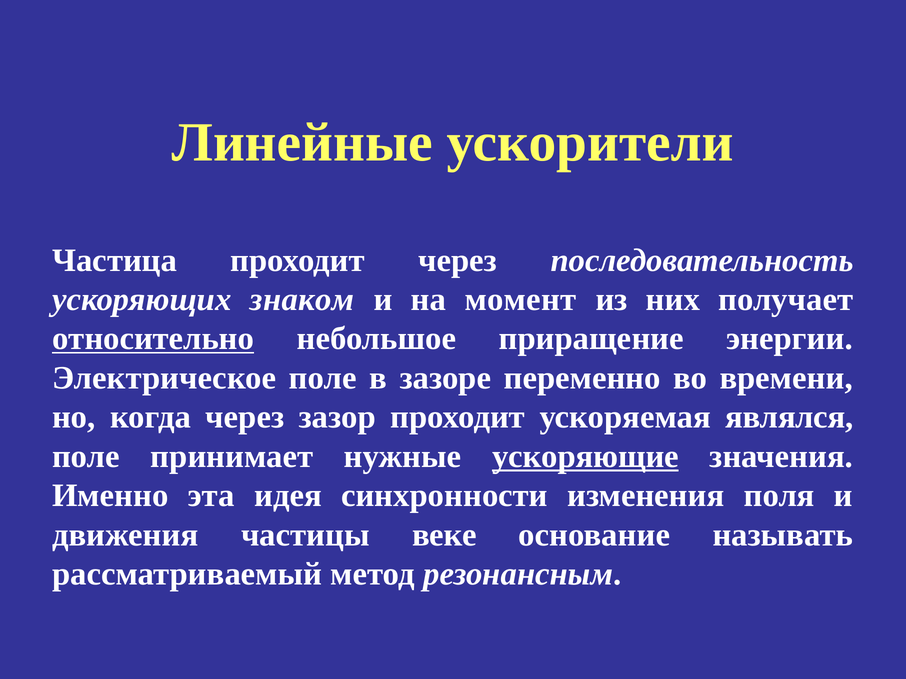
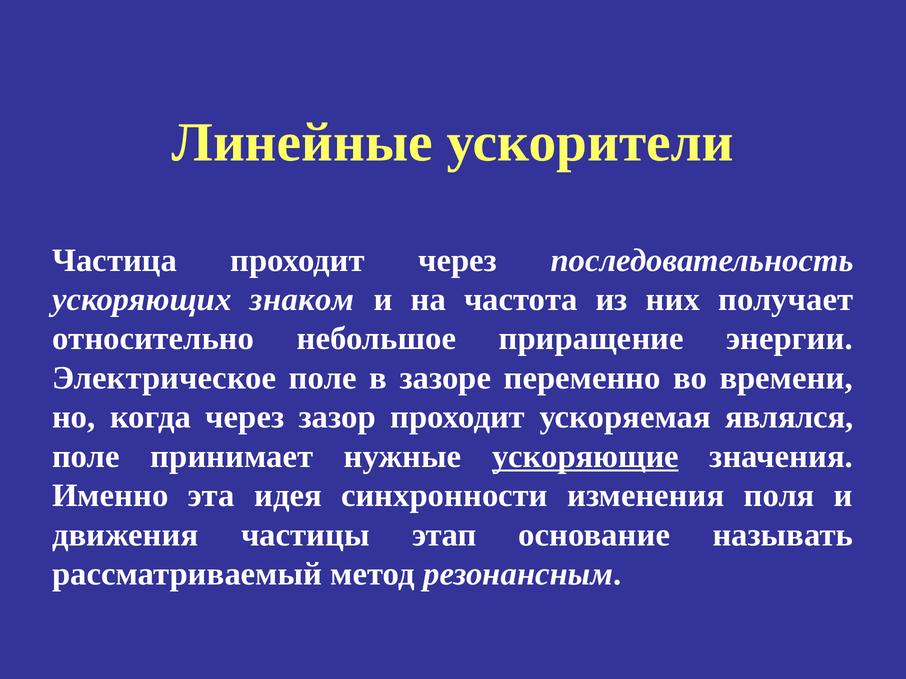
момент: момент -> частота (521, 300)
относительно underline: present -> none (153, 339)
веке: веке -> этап (444, 535)
